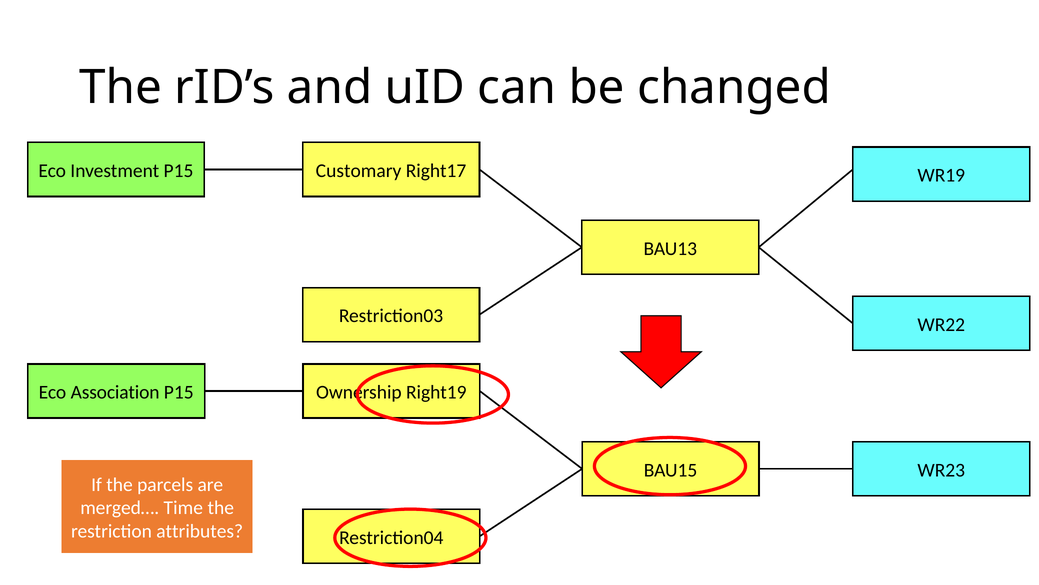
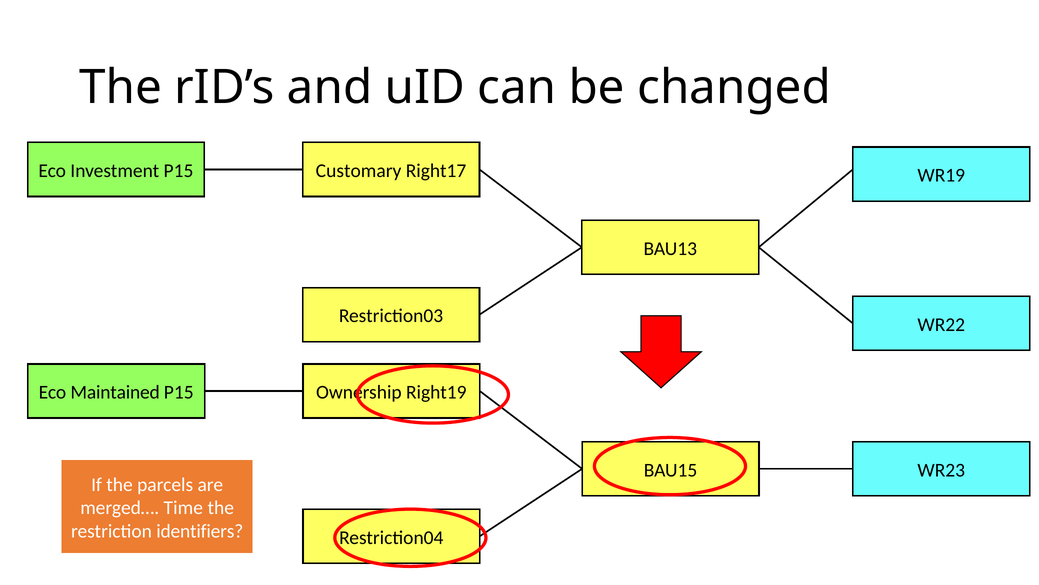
Association: Association -> Maintained (115, 392)
attributes: attributes -> identifiers (200, 531)
